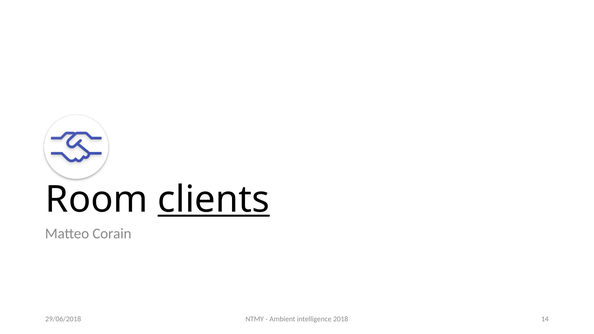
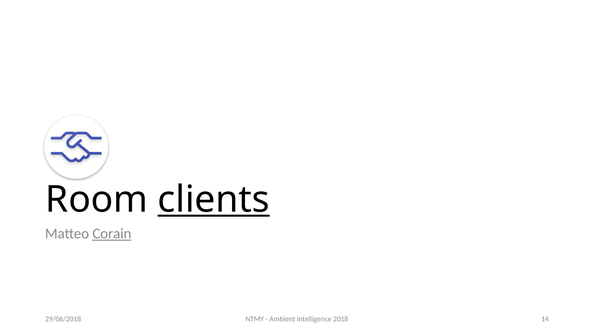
Corain underline: none -> present (112, 234)
